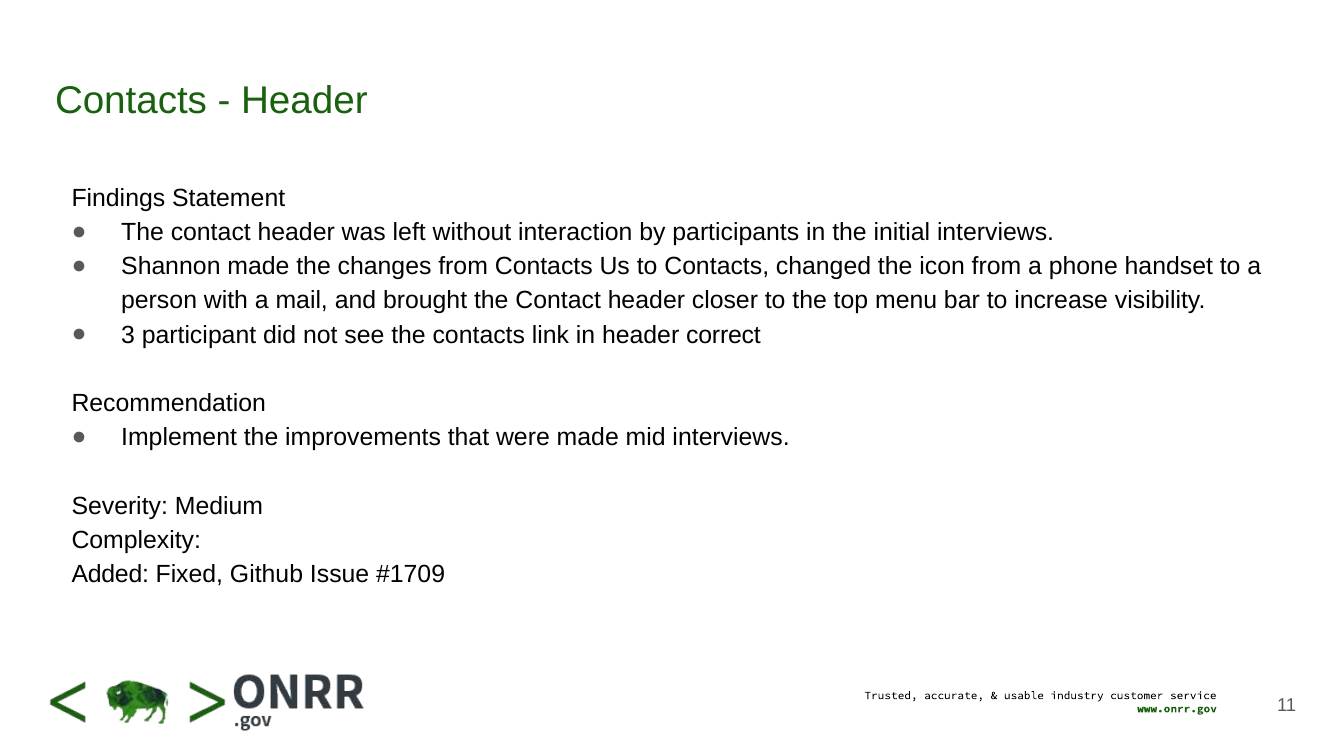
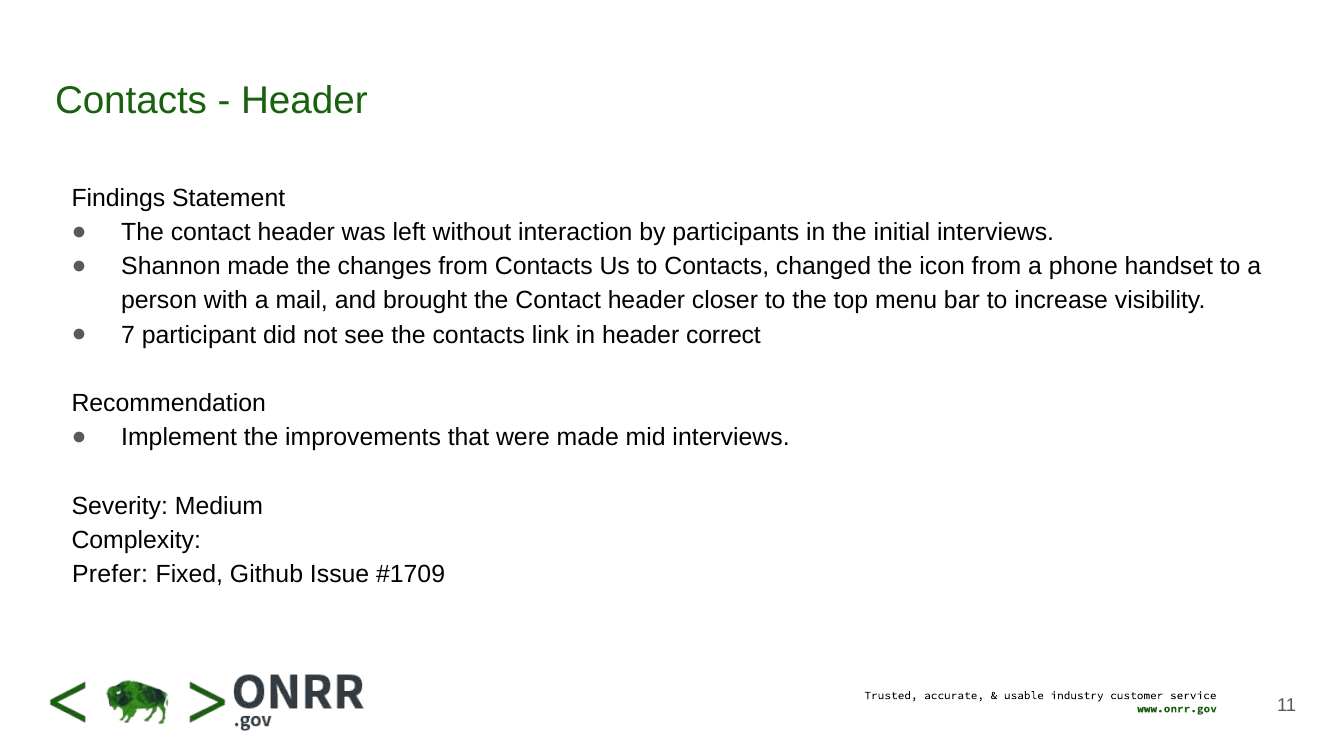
3: 3 -> 7 (128, 335)
Added: Added -> Prefer (110, 575)
